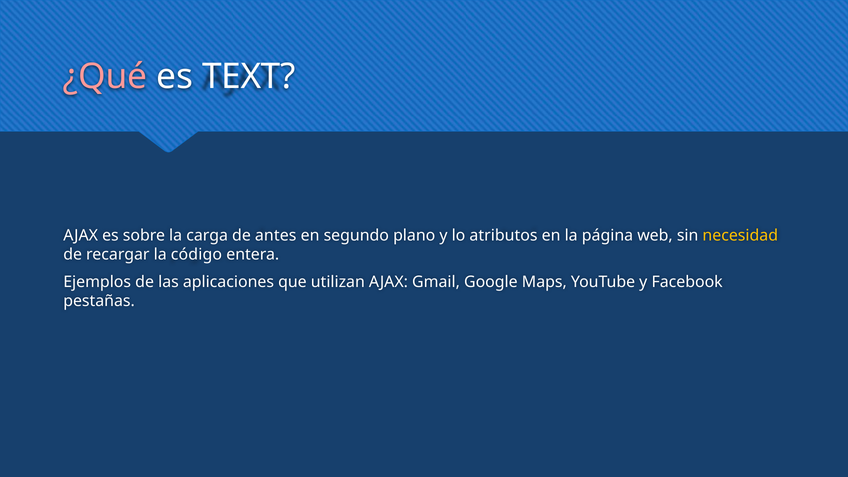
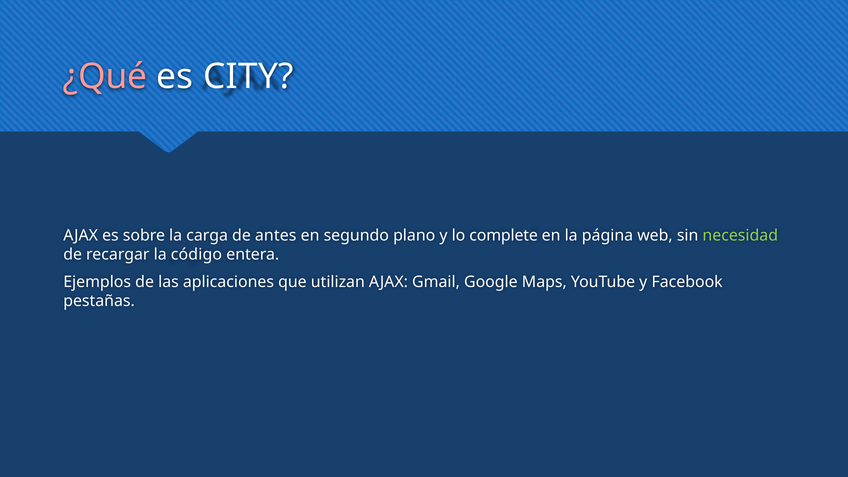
TEXT: TEXT -> CITY (248, 77)
atributos: atributos -> complete (504, 235)
necesidad colour: yellow -> light green (740, 235)
